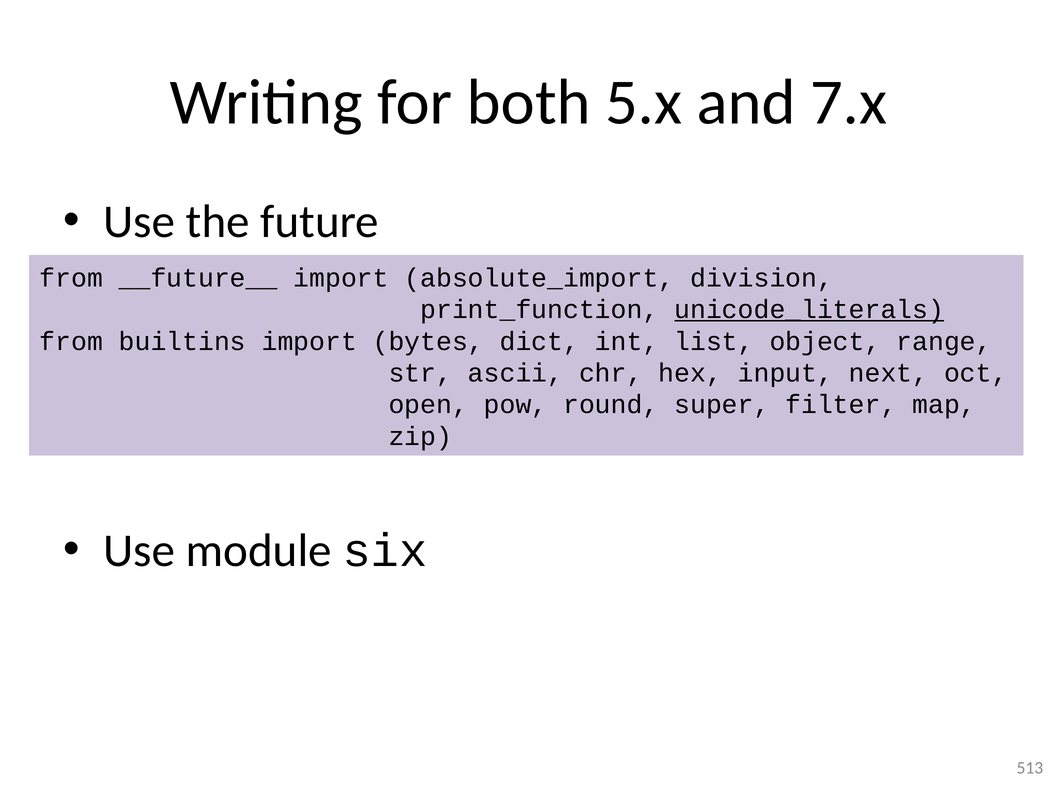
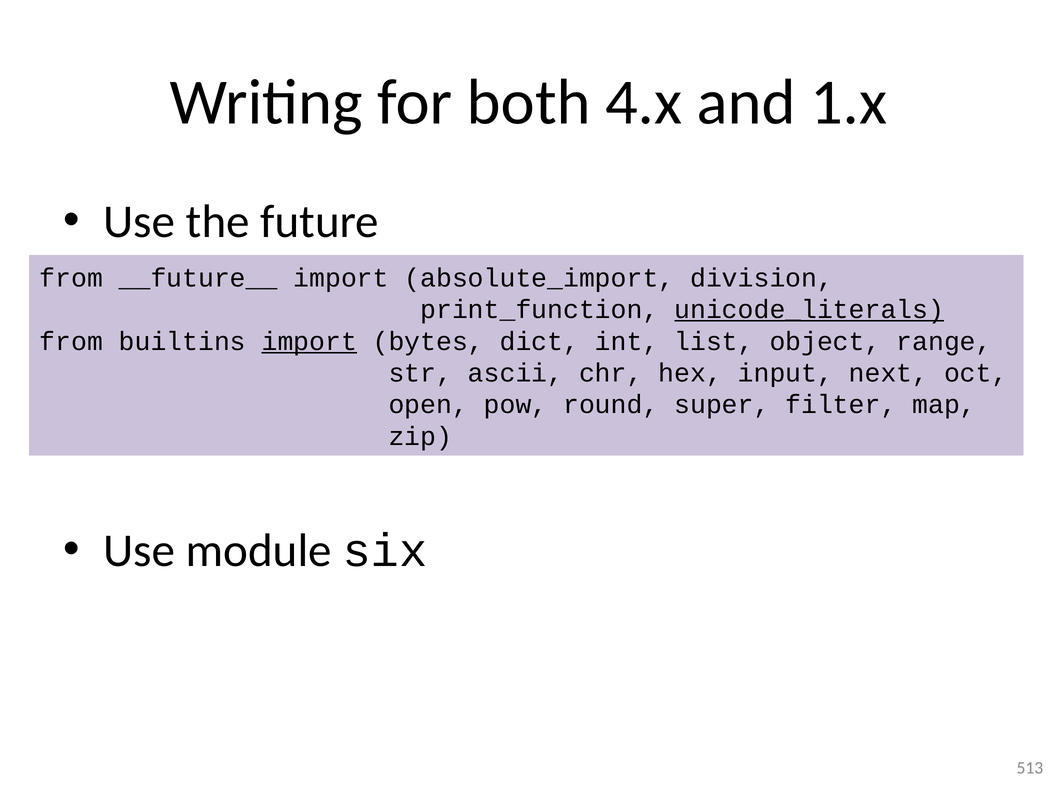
5.x: 5.x -> 4.x (644, 102)
7.x: 7.x -> 1.x (849, 102)
import underline: none -> present (309, 341)
